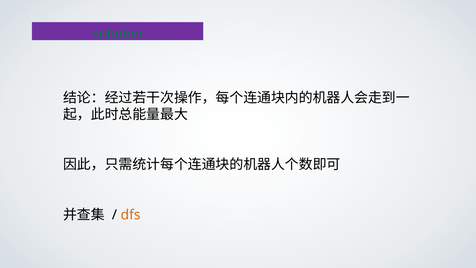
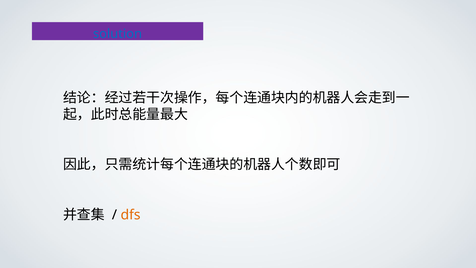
solution colour: green -> blue (118, 34)
